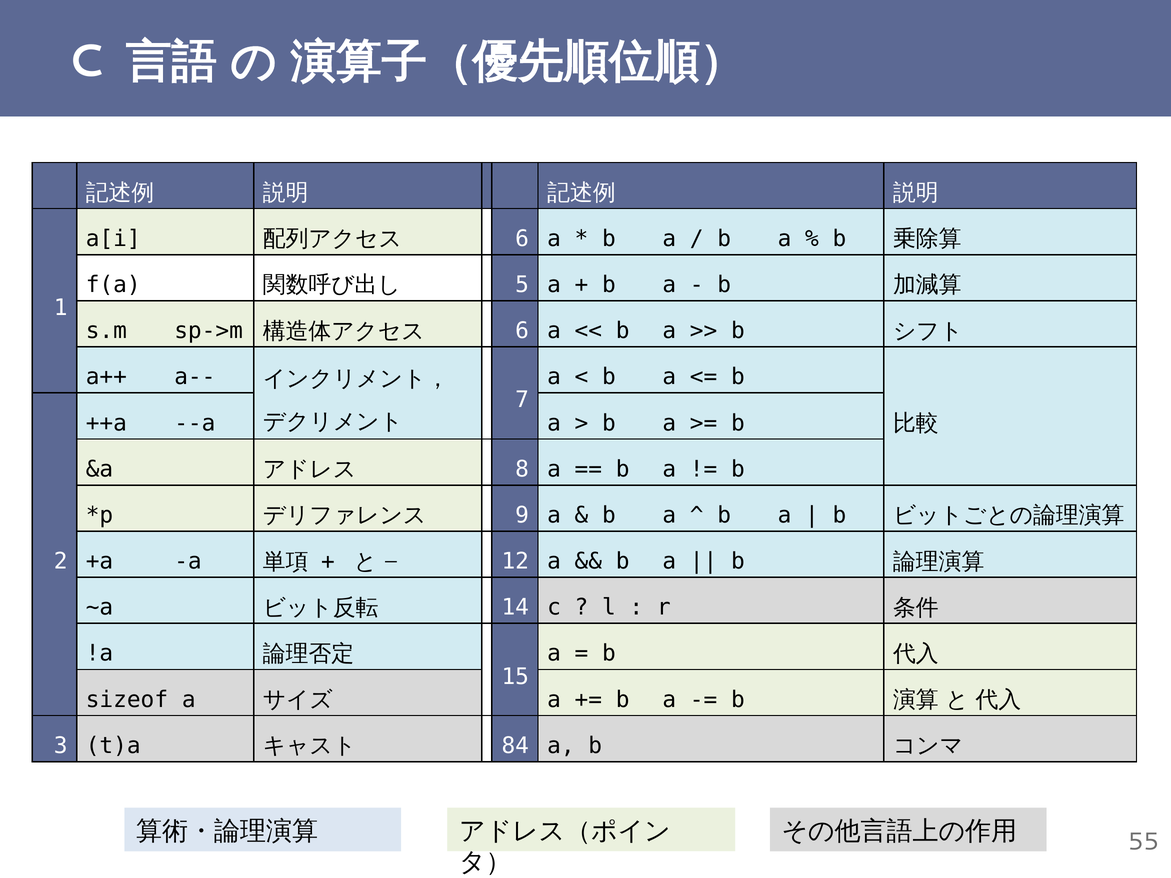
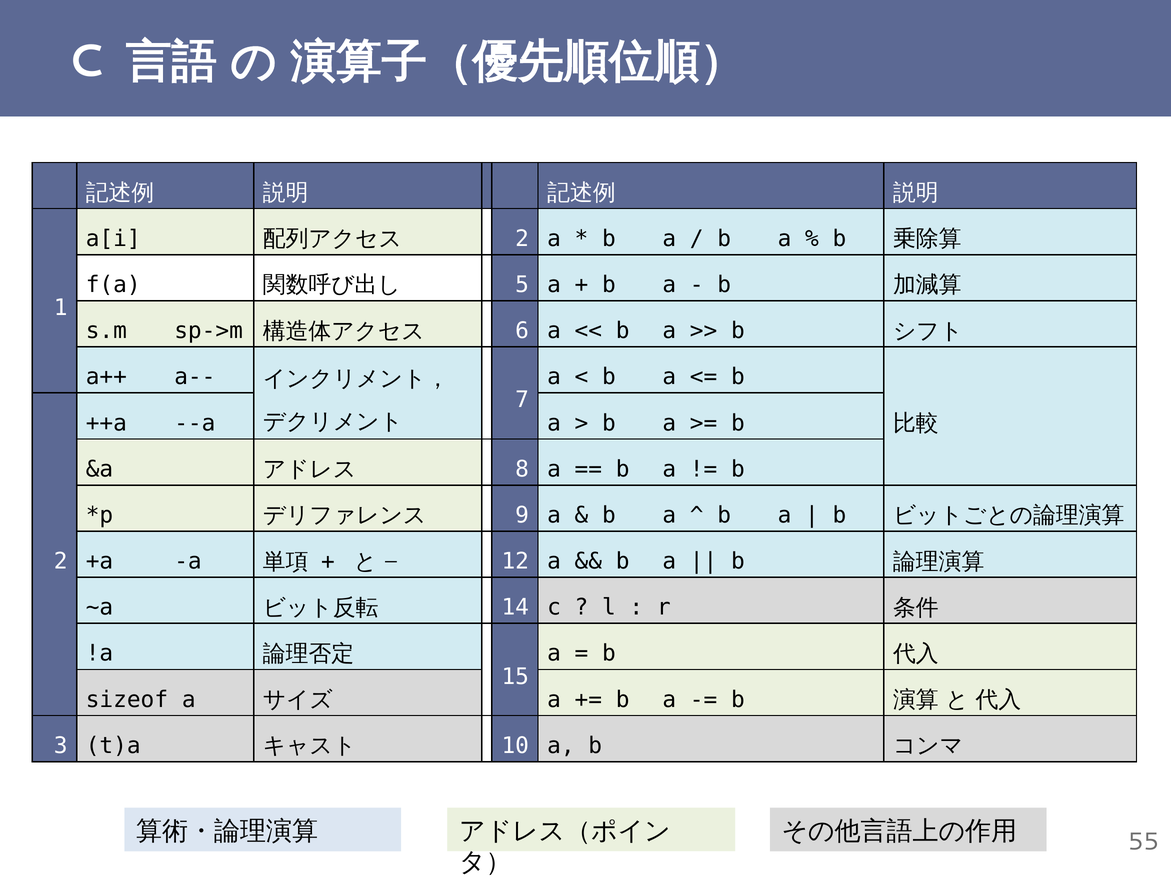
6: 6 -> 2 (522, 239)
84: 84 -> 10 (515, 746)
